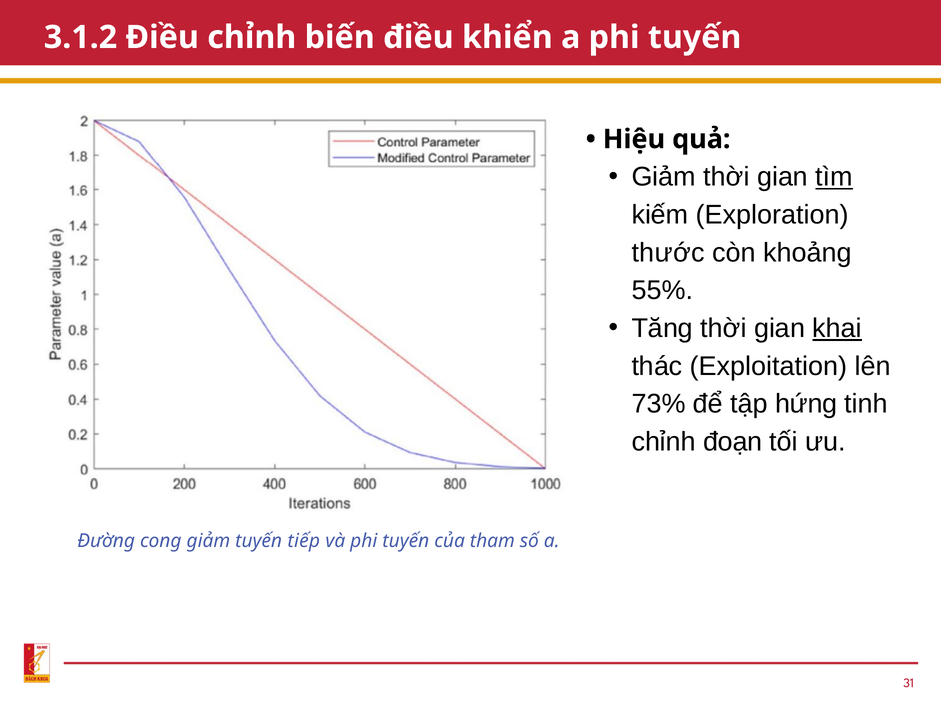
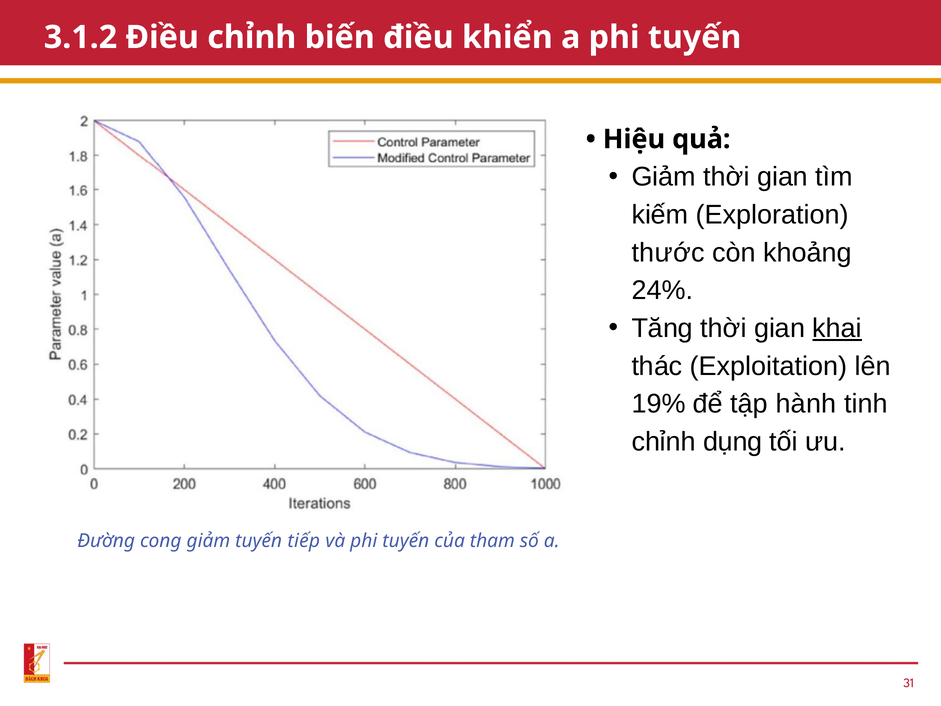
tìm underline: present -> none (834, 177)
55%: 55% -> 24% (662, 290)
73%: 73% -> 19% (659, 404)
hứng: hứng -> hành (806, 404)
đoạn: đoạn -> dụng (733, 442)
